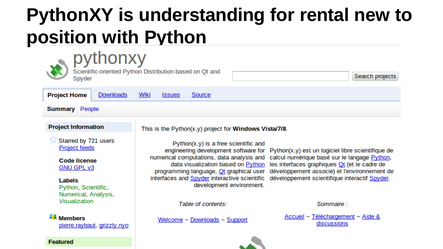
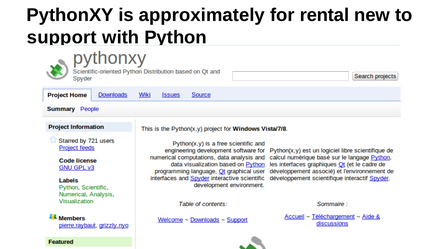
understanding: understanding -> approximately (202, 15)
position: position -> support (62, 37)
